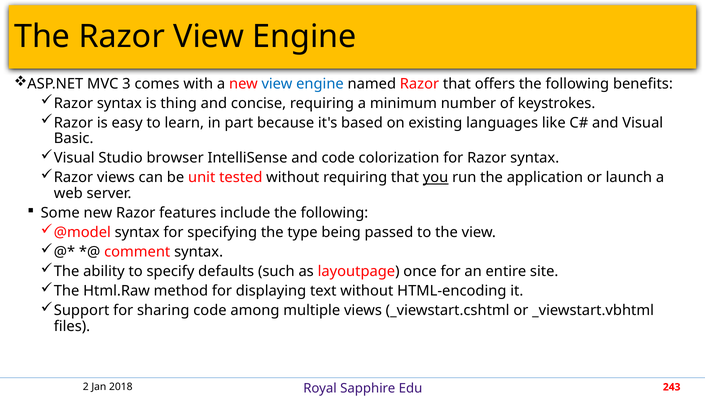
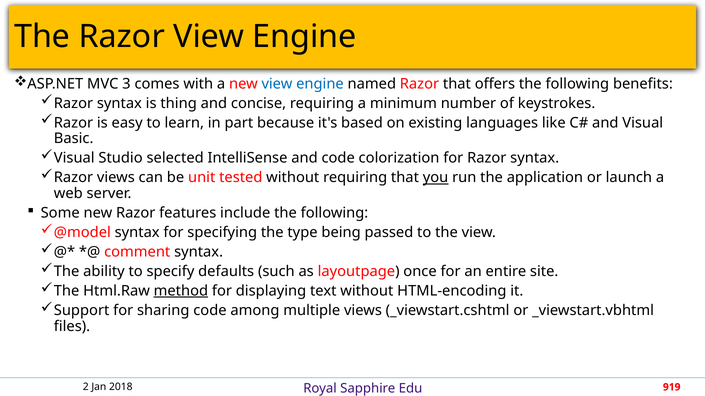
browser: browser -> selected (175, 158)
method underline: none -> present (181, 291)
243: 243 -> 919 (672, 388)
